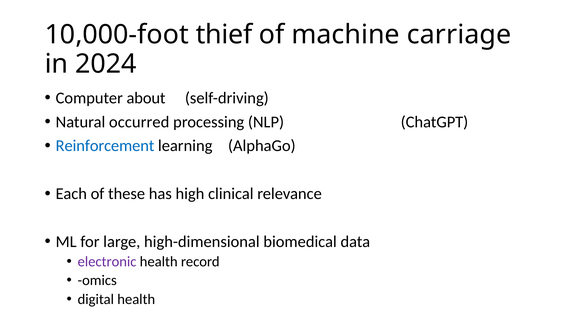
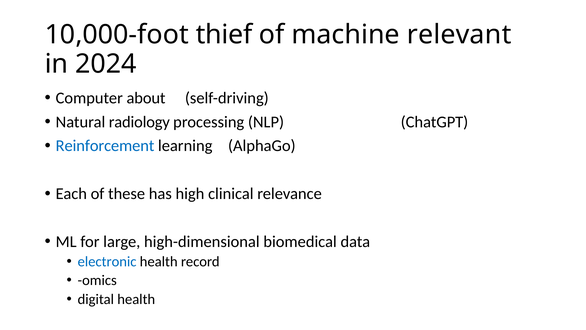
carriage: carriage -> relevant (459, 35)
occurred: occurred -> radiology (139, 122)
electronic colour: purple -> blue (107, 261)
